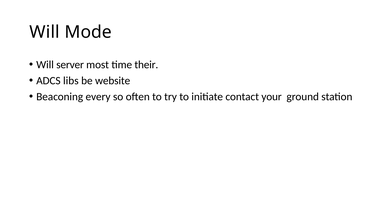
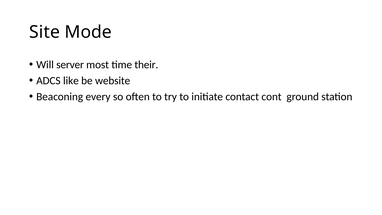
Will: Will -> Site (45, 32)
libs: libs -> like (71, 81)
your: your -> cont (272, 97)
